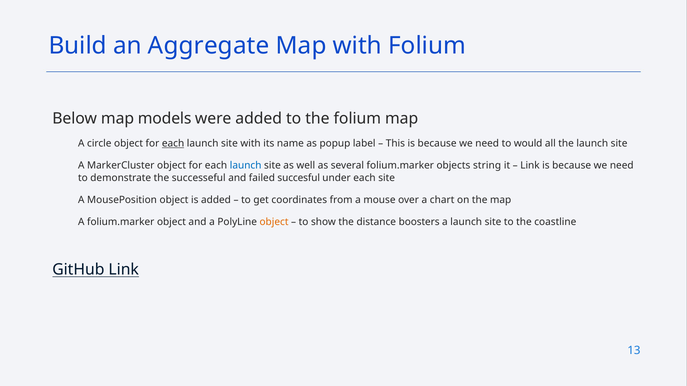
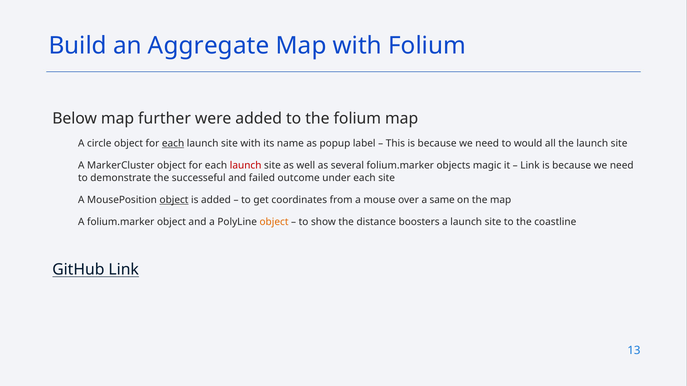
models: models -> further (165, 119)
launch colour: blue -> red (246, 166)
string: string -> magic (487, 166)
succesful: succesful -> outcome (299, 178)
object underline: none -> present (174, 200)
chart: chart -> same (442, 200)
